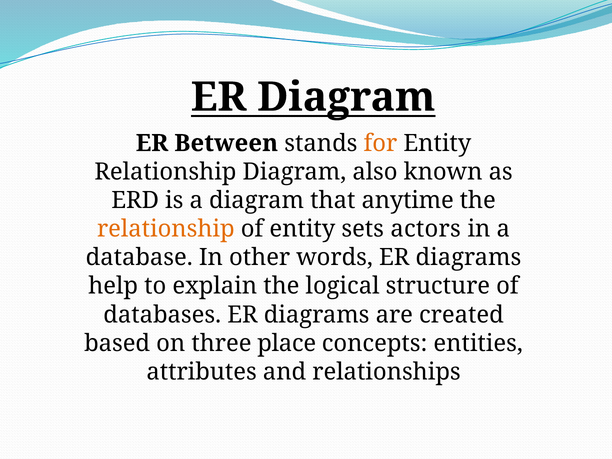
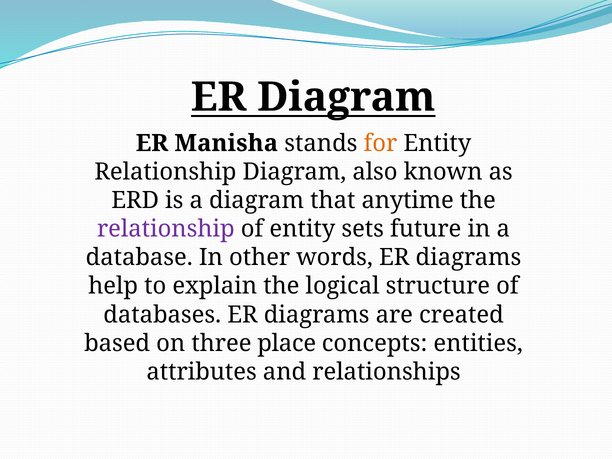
Between: Between -> Manisha (226, 143)
relationship colour: orange -> purple (166, 229)
actors: actors -> future (426, 229)
